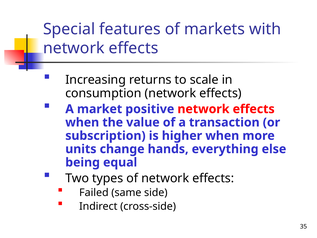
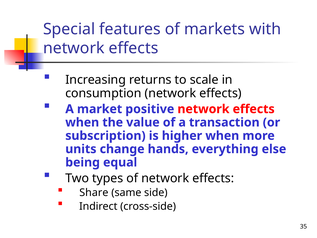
Failed: Failed -> Share (94, 192)
